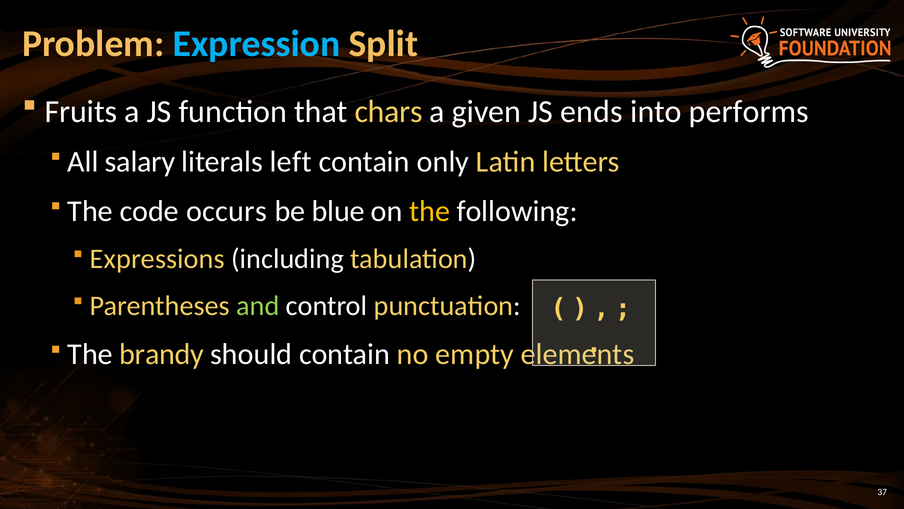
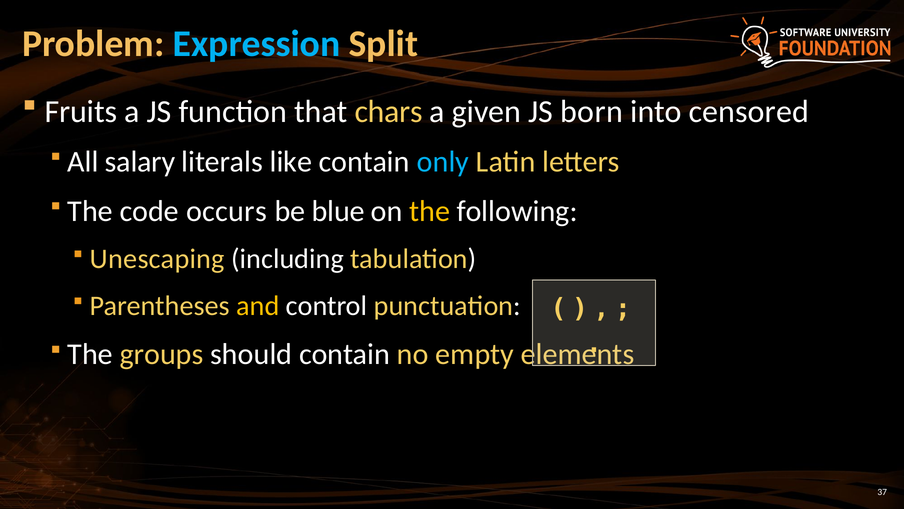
ends: ends -> born (592, 111)
performs: performs -> censored (749, 111)
left: left -> like (291, 162)
only colour: white -> light blue (443, 162)
Expressions: Expressions -> Unescaping (157, 259)
and colour: light green -> yellow (258, 306)
brandy: brandy -> groups (161, 354)
